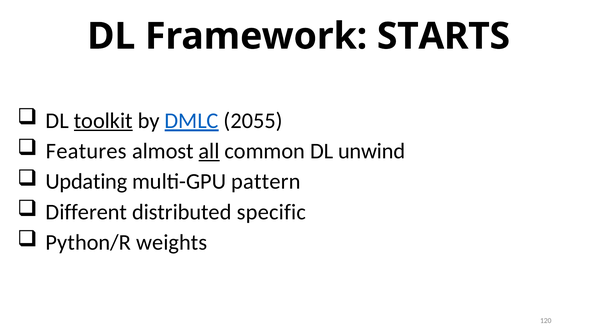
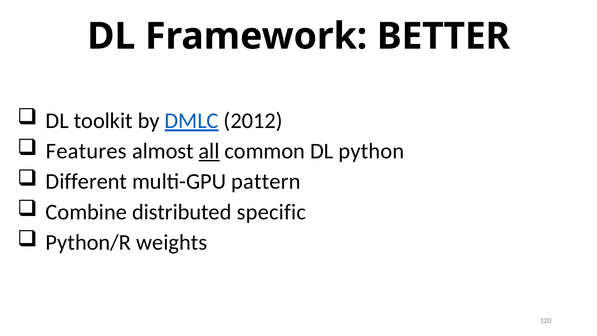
STARTS: STARTS -> BETTER (443, 36)
toolkit underline: present -> none (103, 121)
2055: 2055 -> 2012 (253, 121)
unwind: unwind -> python (371, 151)
Updating: Updating -> Different (86, 181)
Different: Different -> Combine (86, 212)
